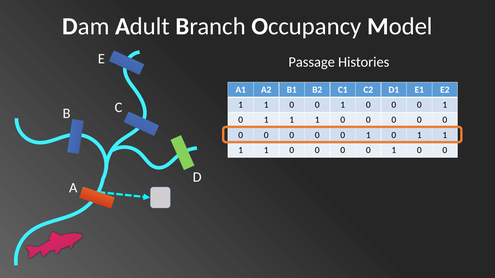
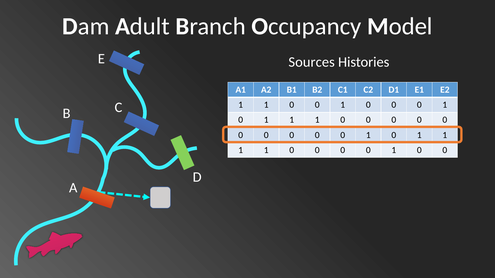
Passage: Passage -> Sources (312, 62)
